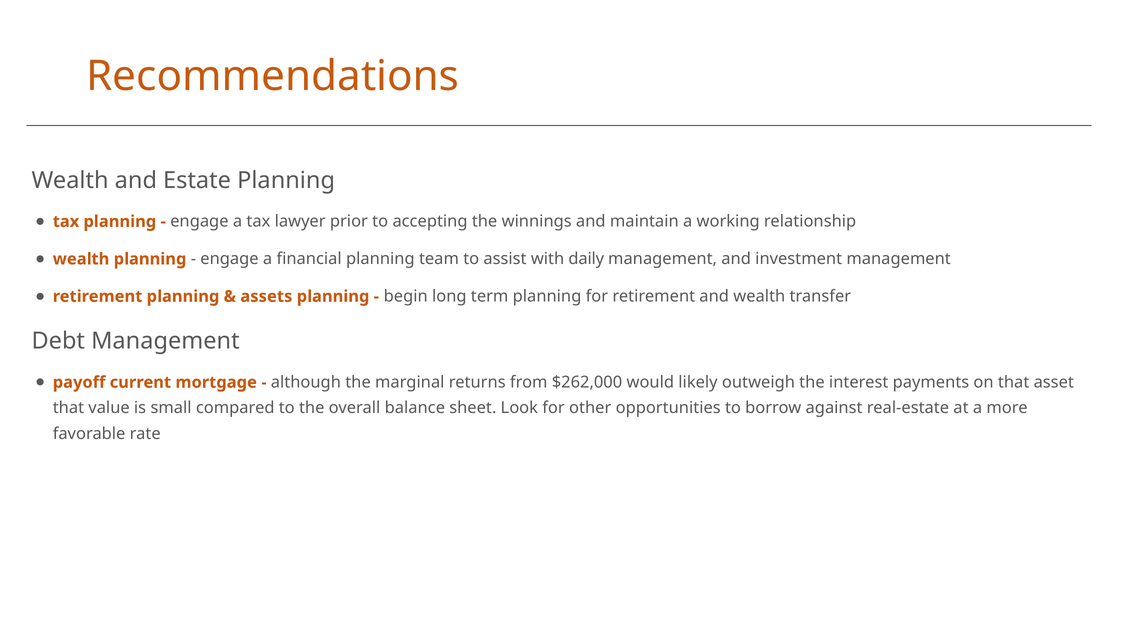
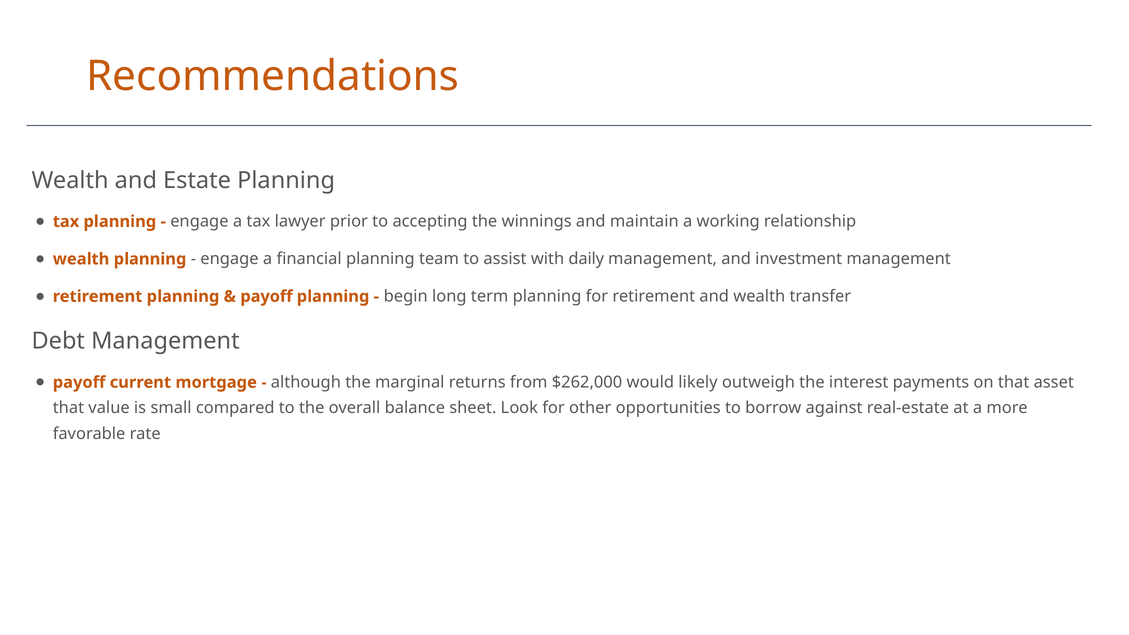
assets: assets -> payoff (266, 296)
